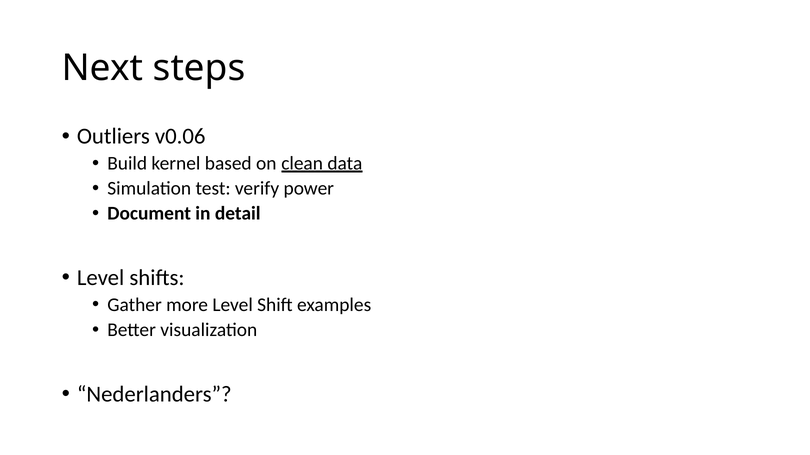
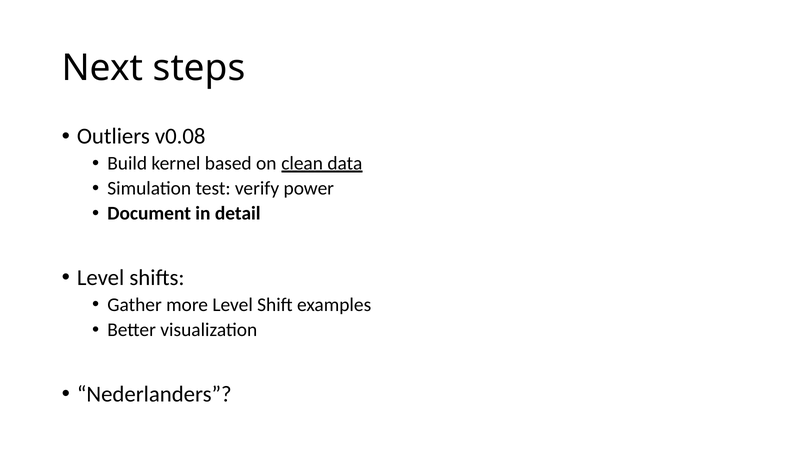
v0.06: v0.06 -> v0.08 (180, 137)
